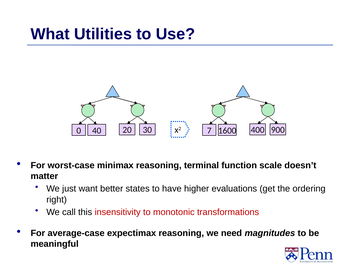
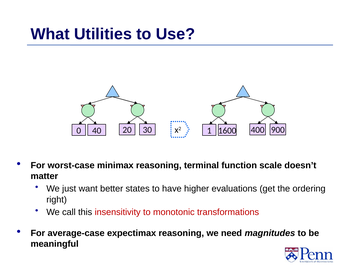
7: 7 -> 1 (209, 131)
